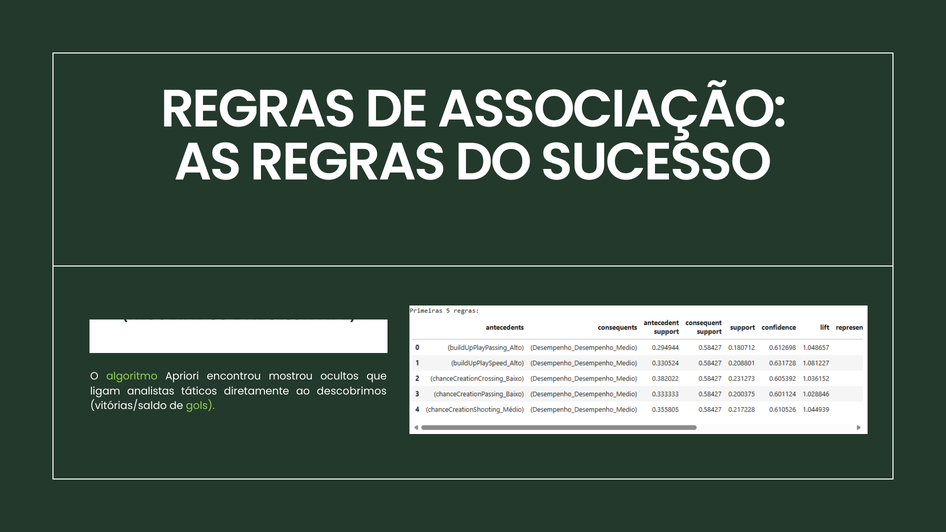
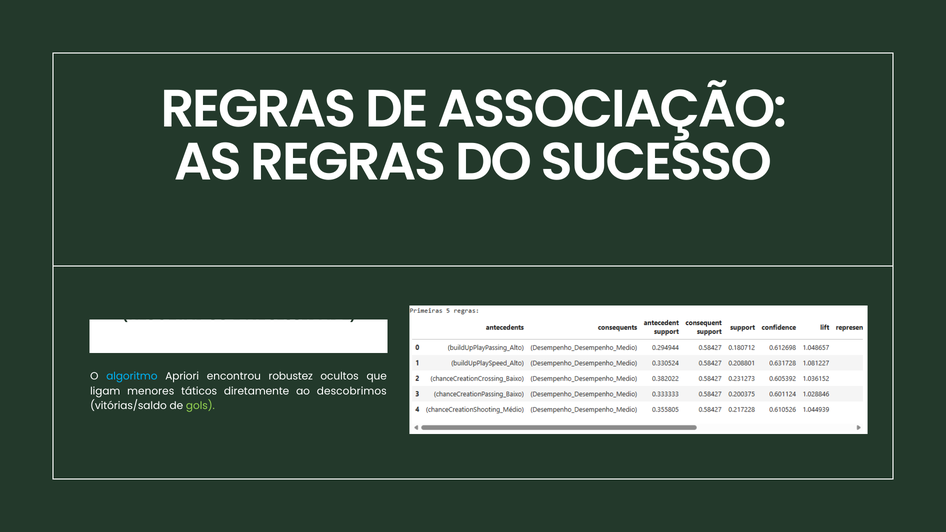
algoritmo colour: light green -> light blue (132, 376)
mostrou: mostrou -> robustez (291, 376)
analistas: analistas -> menores (151, 391)
